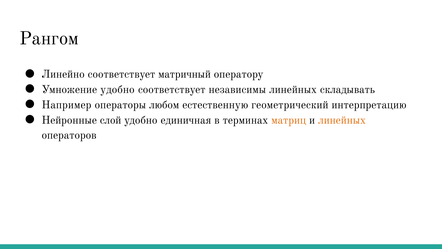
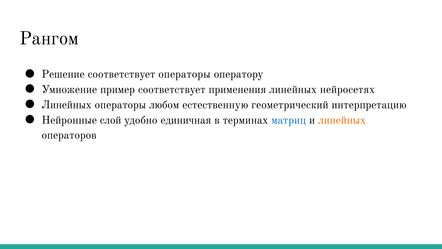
Линейно: Линейно -> Решение (63, 74)
соответствует матричный: матричный -> операторы (184, 74)
Умножение удобно: удобно -> пример (118, 89)
независимы: независимы -> применения (237, 89)
складывать: складывать -> нейросетях (347, 89)
Например: Например -> Линейных (67, 105)
матриц colour: orange -> blue (289, 120)
